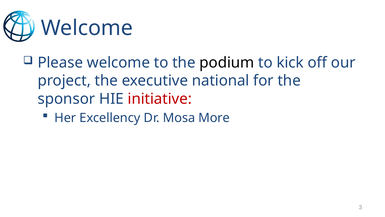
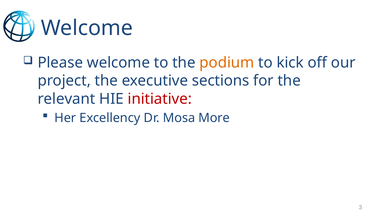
podium colour: black -> orange (227, 63)
national: national -> sections (221, 81)
sponsor: sponsor -> relevant (66, 99)
